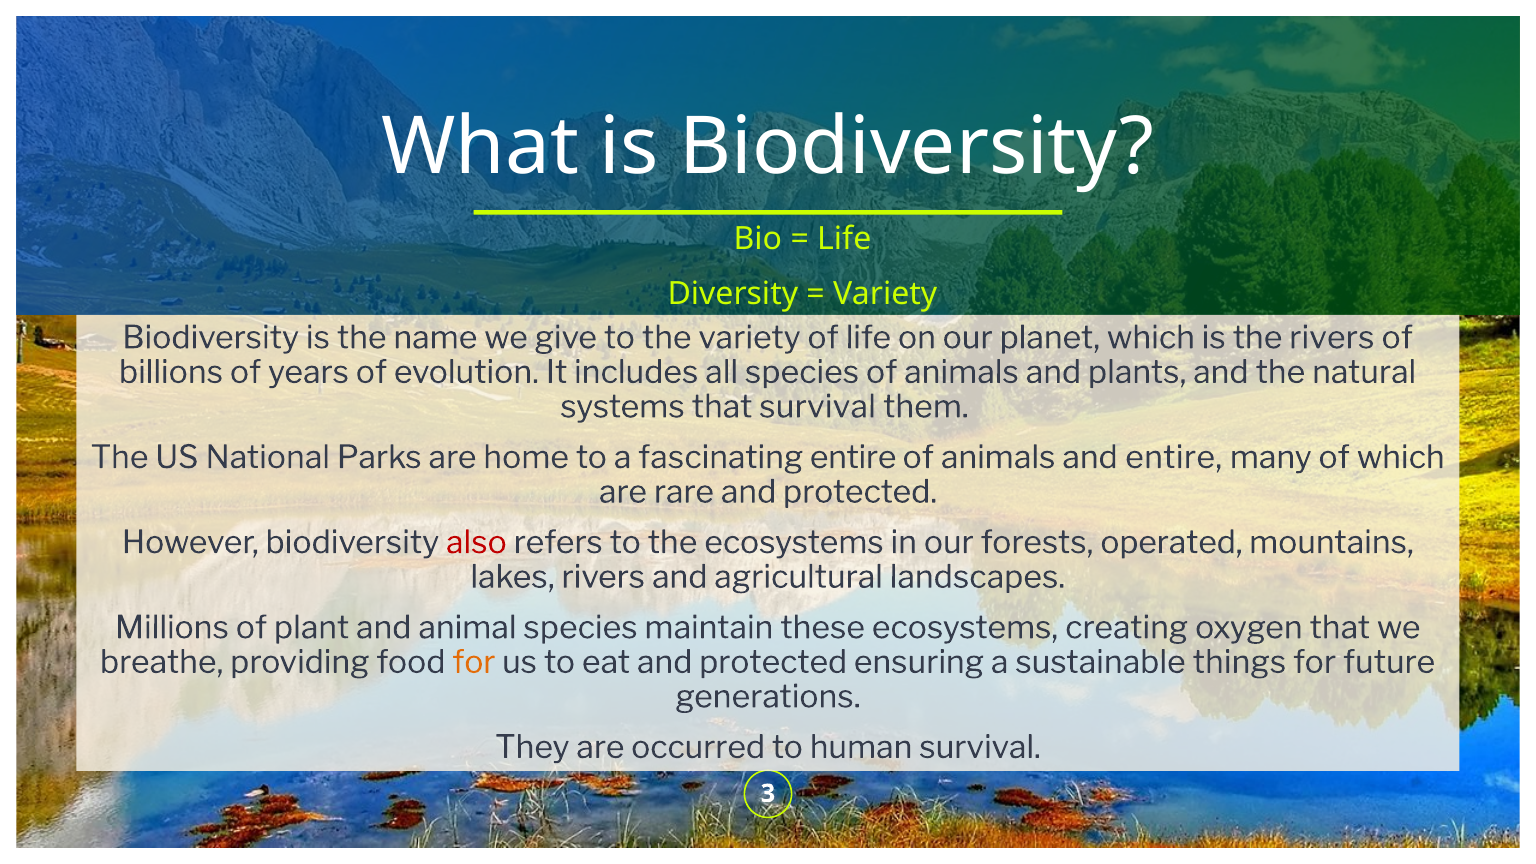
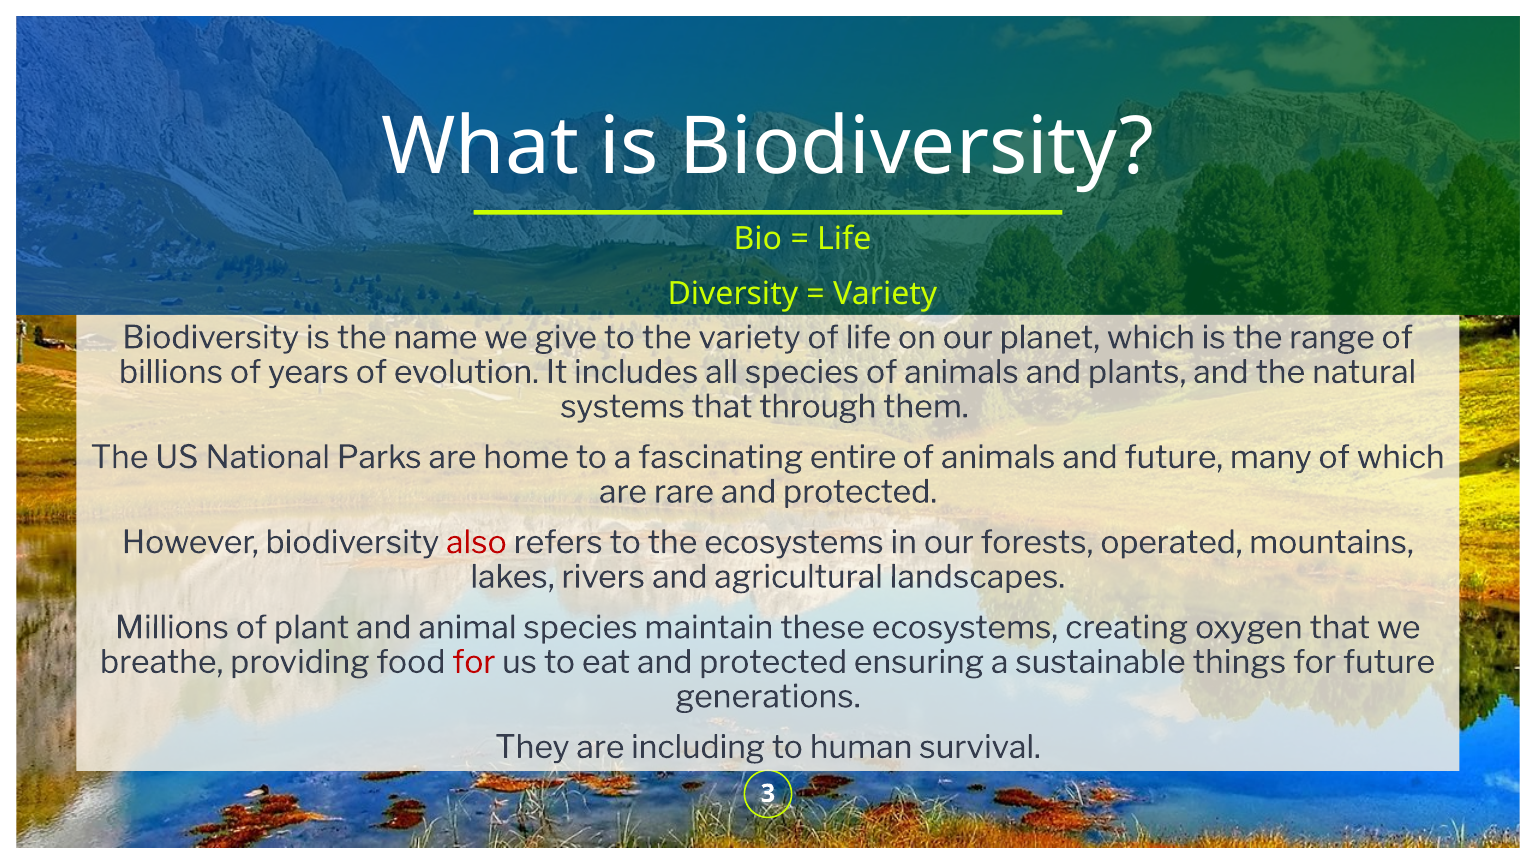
the rivers: rivers -> range (1332, 338)
that survival: survival -> through (818, 407)
and entire: entire -> future (1174, 457)
for colour: orange -> red (474, 662)
occurred: occurred -> including (698, 747)
